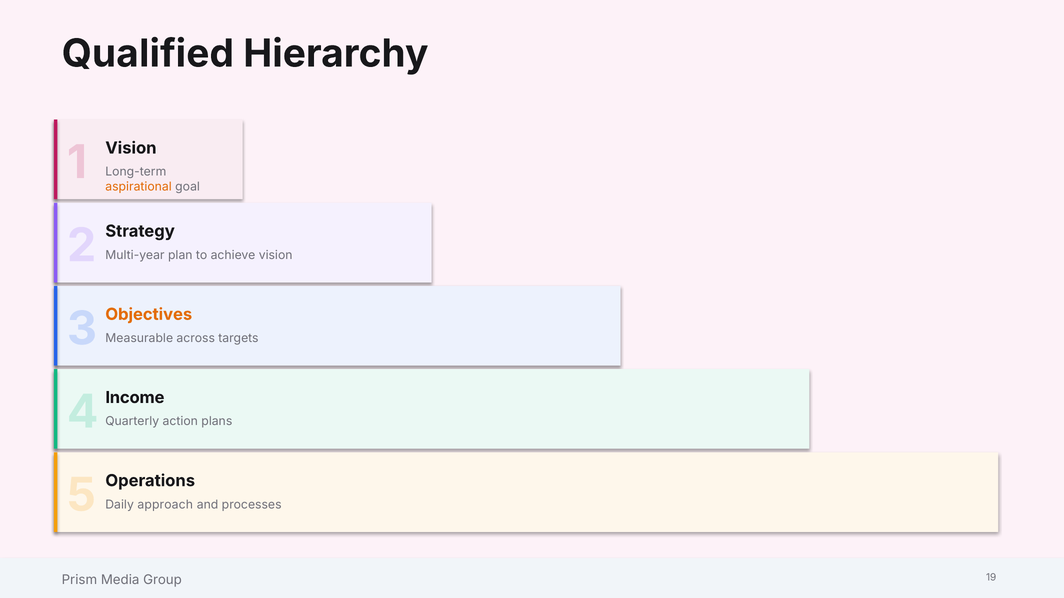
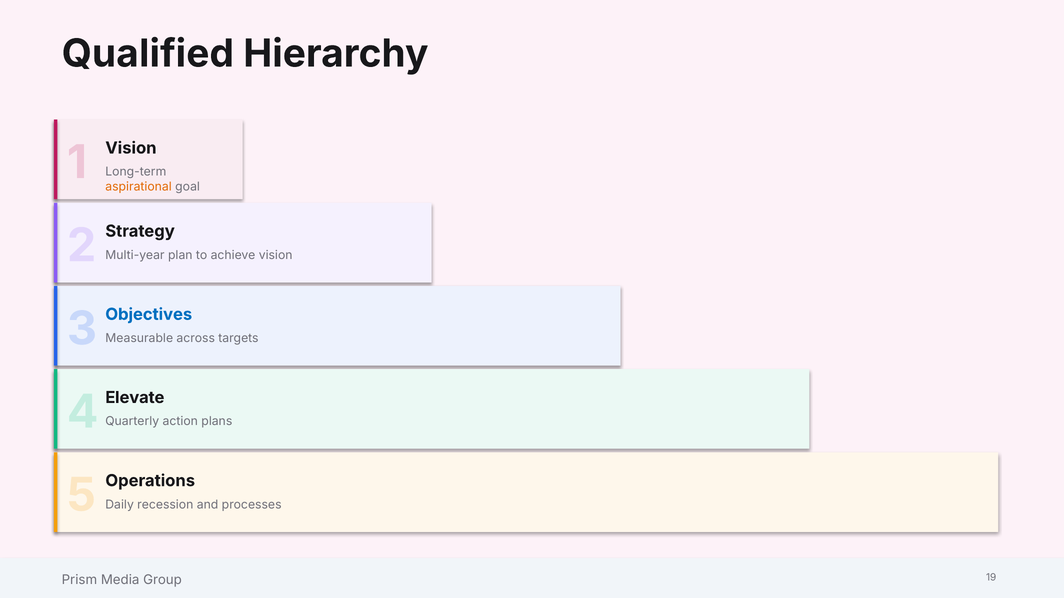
Objectives colour: orange -> blue (149, 315)
Income: Income -> Elevate (135, 398)
approach: approach -> recession (165, 505)
